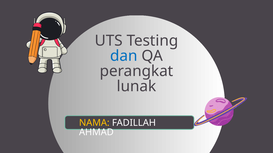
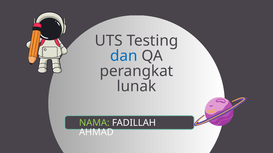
NAMA colour: yellow -> light green (94, 123)
